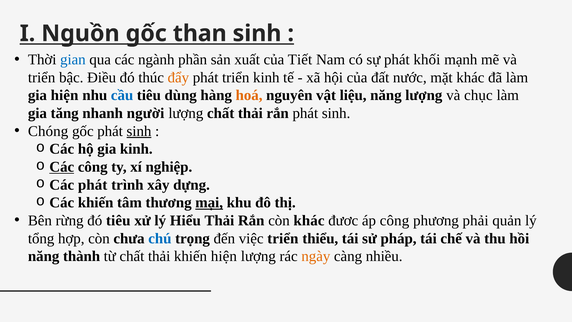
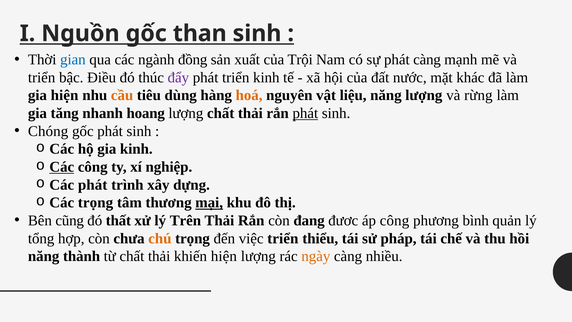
phần: phần -> đồng (193, 60)
Tiết: Tiết -> Trội (300, 60)
phát khối: khối -> càng (427, 60)
đẩy colour: orange -> purple (178, 77)
cầu colour: blue -> orange (122, 95)
chục: chục -> rừng (478, 95)
người: người -> hoang (146, 113)
phát underline: none -> present (305, 113)
sinh underline: present -> none (139, 131)
Các khiến: khiến -> trọng (96, 203)
rừng: rừng -> cũng (70, 220)
đó tiêu: tiêu -> thất (118, 220)
Hiểu: Hiểu -> Trên (185, 220)
còn khác: khác -> đang (309, 220)
phải: phải -> bình (476, 220)
chú colour: blue -> orange (160, 238)
